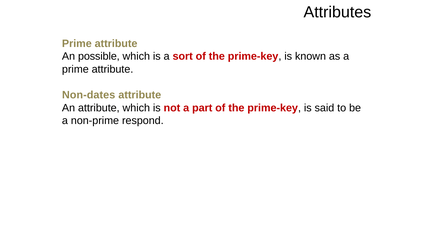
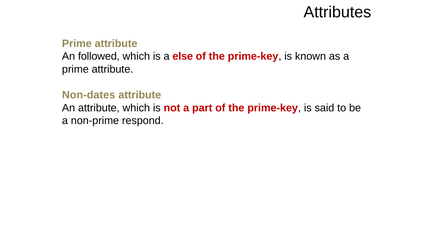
possible: possible -> followed (99, 56)
sort: sort -> else (183, 56)
